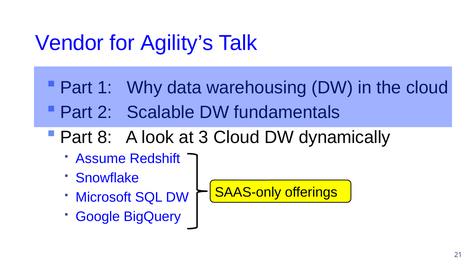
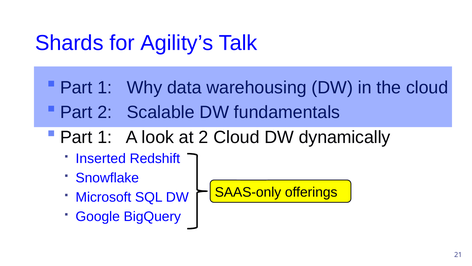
Vendor: Vendor -> Shards (69, 43)
8: 8 -> 1 (105, 137)
at 3: 3 -> 2 (204, 137)
Assume: Assume -> Inserted (101, 158)
